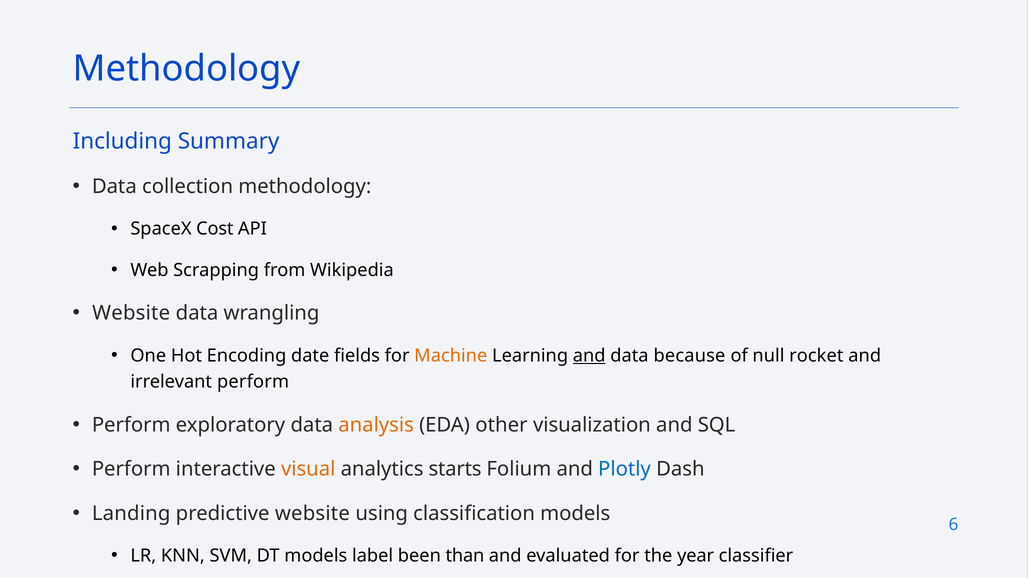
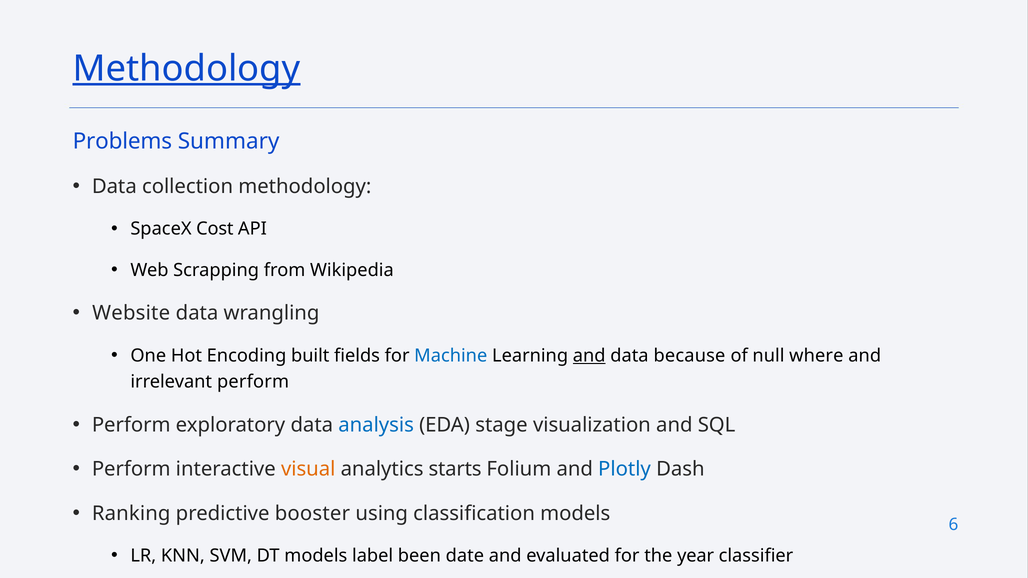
Methodology underline: none -> present (186, 69)
Including: Including -> Problems (122, 141)
date: date -> built (310, 356)
Machine colour: orange -> blue (451, 356)
rocket: rocket -> where (816, 356)
analysis colour: orange -> blue (376, 425)
other: other -> stage (501, 425)
Landing: Landing -> Ranking (131, 514)
predictive website: website -> booster (312, 514)
than: than -> date (465, 556)
